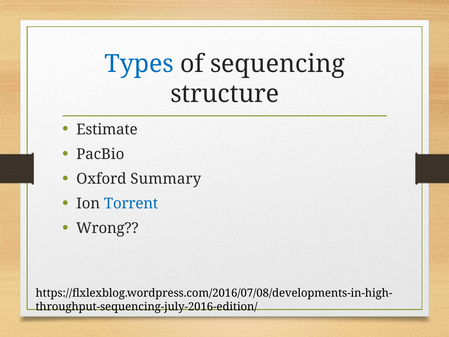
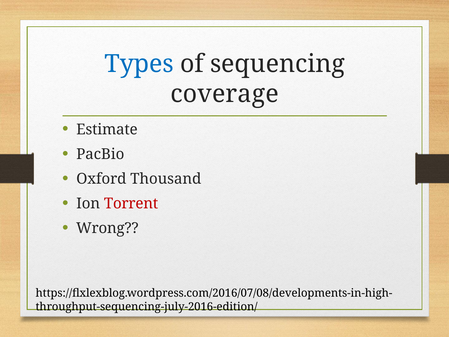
structure: structure -> coverage (225, 94)
Summary: Summary -> Thousand (166, 179)
Torrent colour: blue -> red (131, 203)
